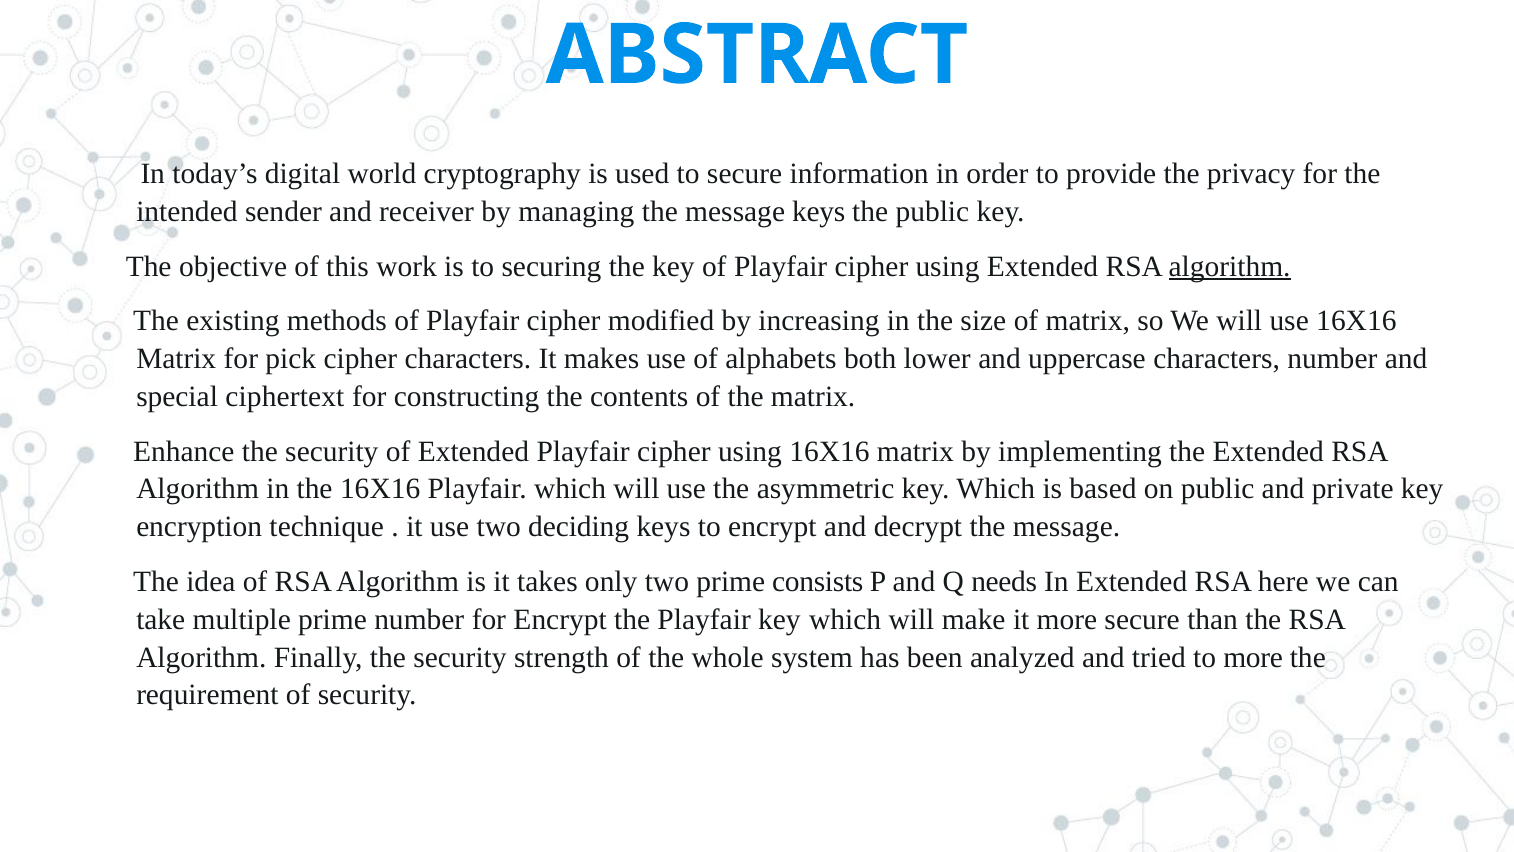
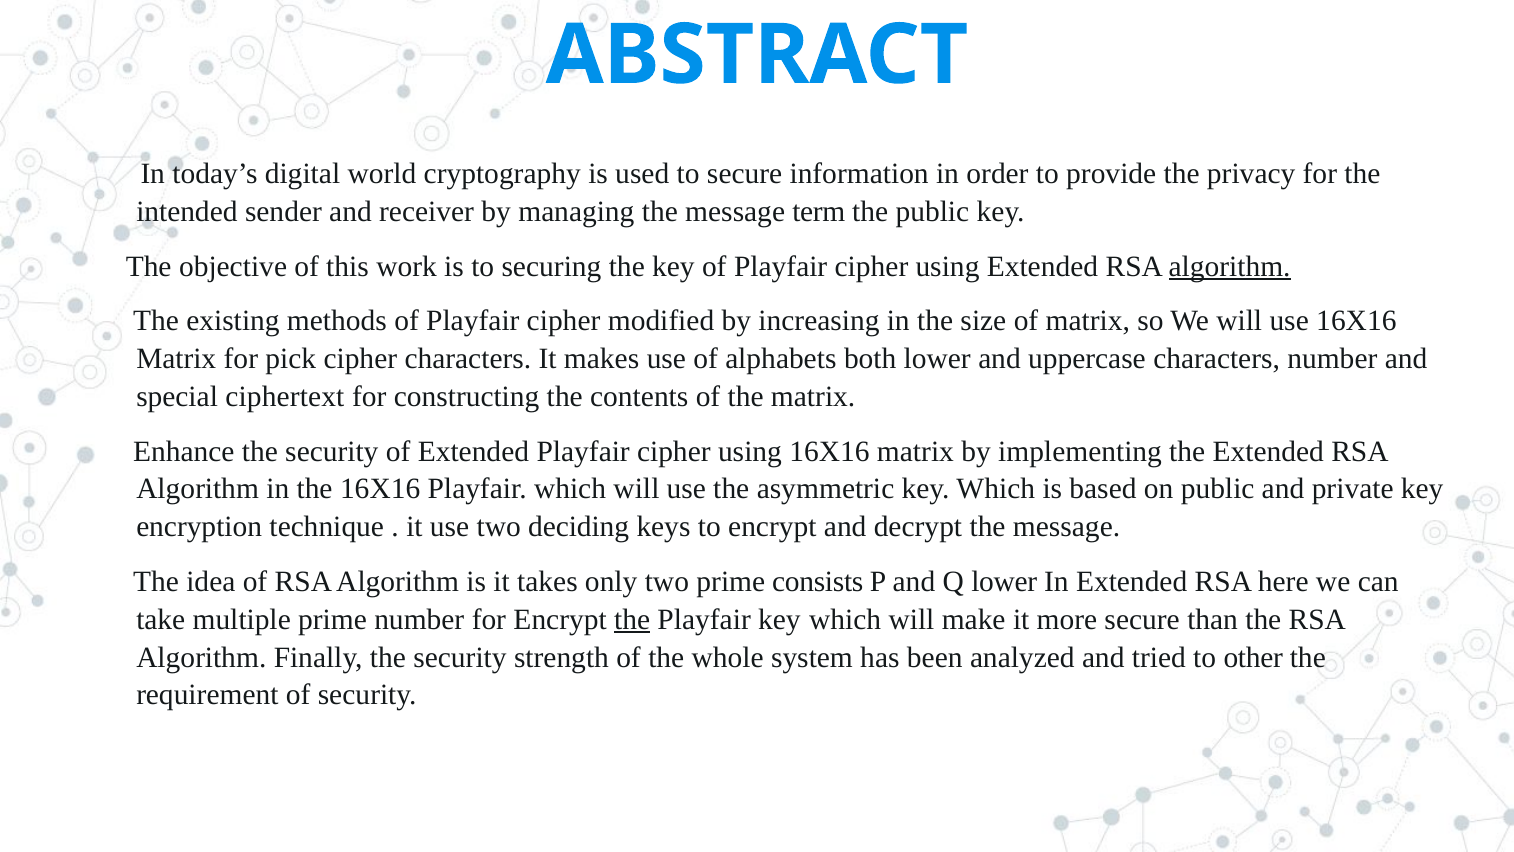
message keys: keys -> term (819, 212)
Q needs: needs -> lower (1004, 581)
the underline: none -> present (632, 619)
to more: more -> other (1253, 657)
